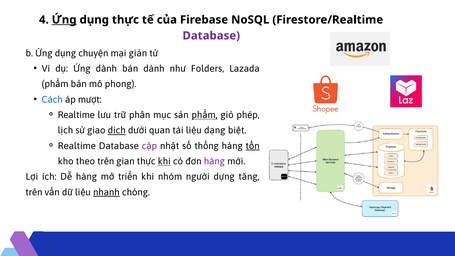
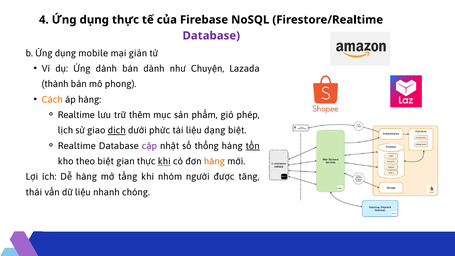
Ứng underline: present -> none (64, 20)
chuyện: chuyện -> mobile (93, 53)
Folders: Folders -> Chuyện (208, 69)
phẩm: phẩm -> thành (55, 84)
Cách colour: blue -> orange (52, 100)
áp mượt: mượt -> hàng (90, 100)
phân: phân -> thêm (140, 115)
phẩm underline: present -> none (205, 115)
quan: quan -> phức (160, 130)
theo trên: trên -> biệt (106, 161)
hàng colour: purple -> orange (214, 161)
triển: triển -> tầng (128, 177)
dựng: dựng -> được (224, 177)
trên: trên -> thái (34, 192)
nhanh underline: present -> none (106, 192)
